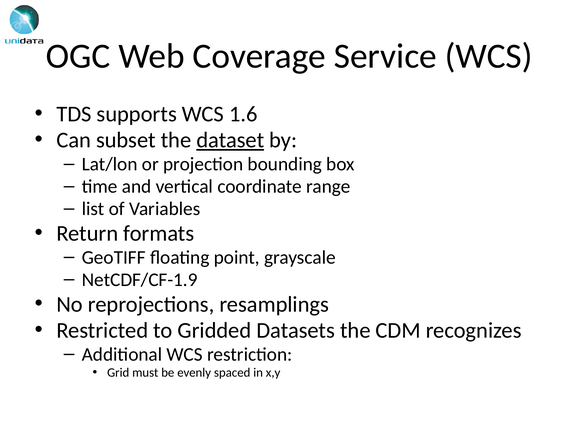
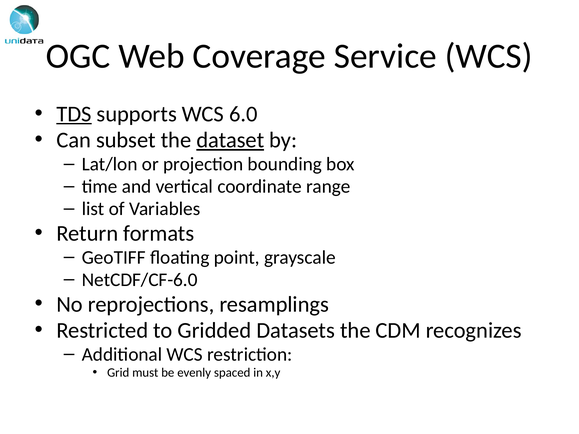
TDS underline: none -> present (74, 114)
1.6: 1.6 -> 6.0 (243, 114)
NetCDF/CF-1.9: NetCDF/CF-1.9 -> NetCDF/CF-6.0 (140, 280)
